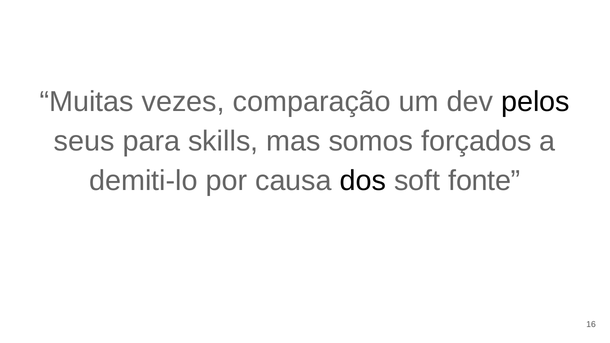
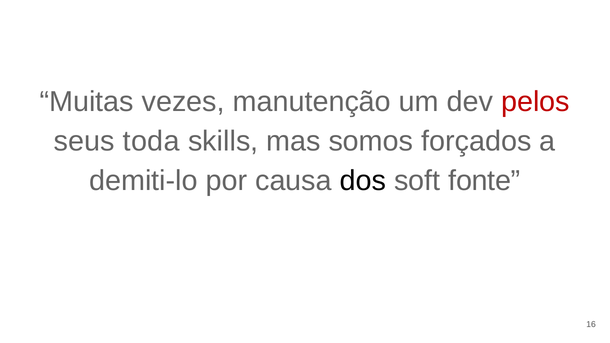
comparação: comparação -> manutenção (312, 102)
pelos colour: black -> red (536, 102)
para: para -> toda (151, 141)
